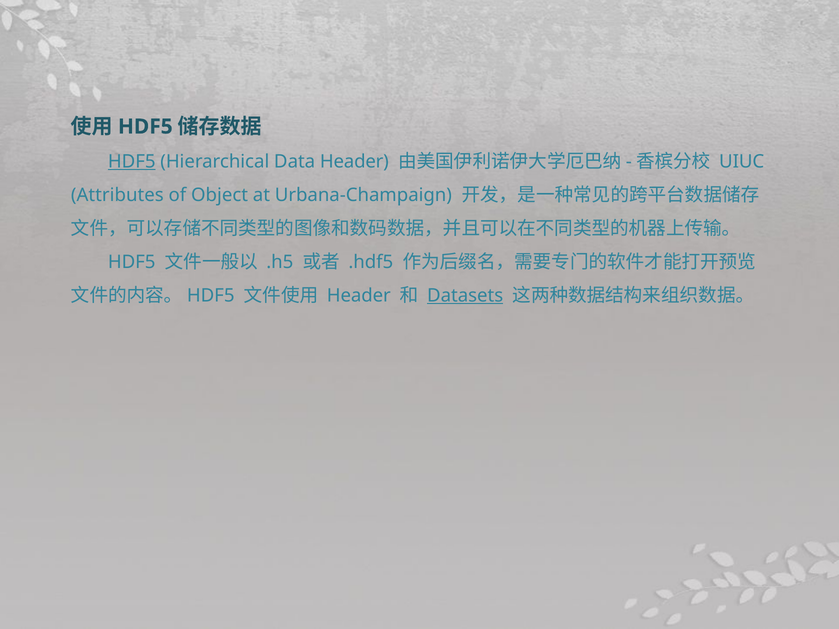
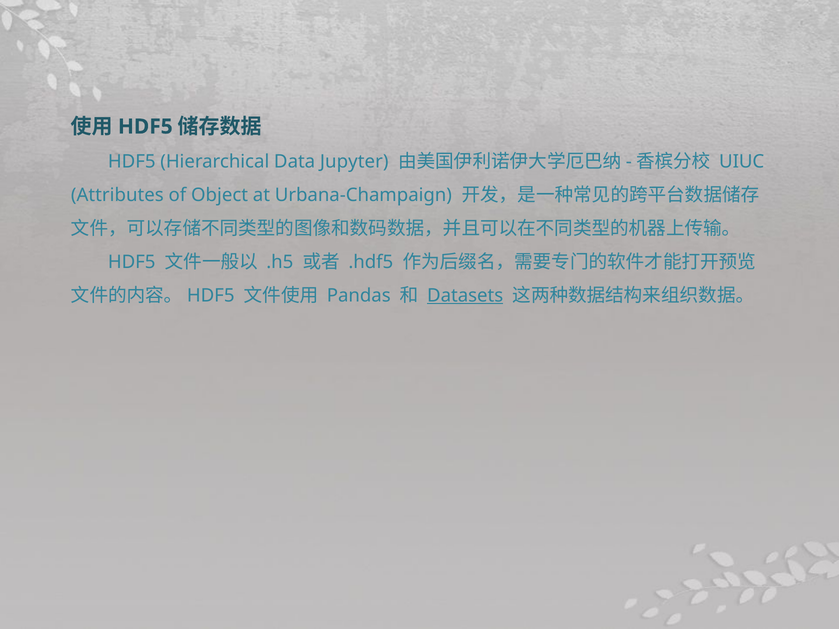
HDF5 underline: present -> none (132, 161)
Data Header: Header -> Jupyter (354, 161)
Header: Header -> Pandas (359, 296)
